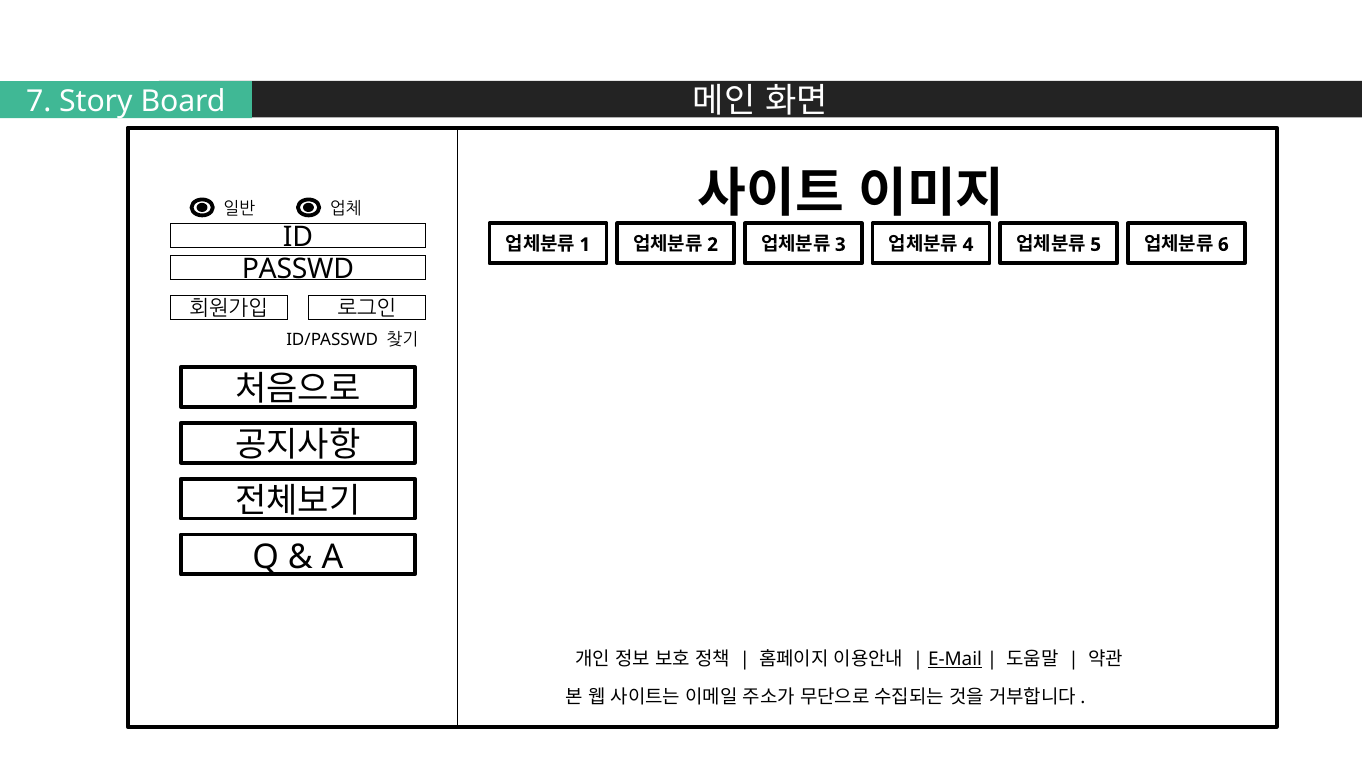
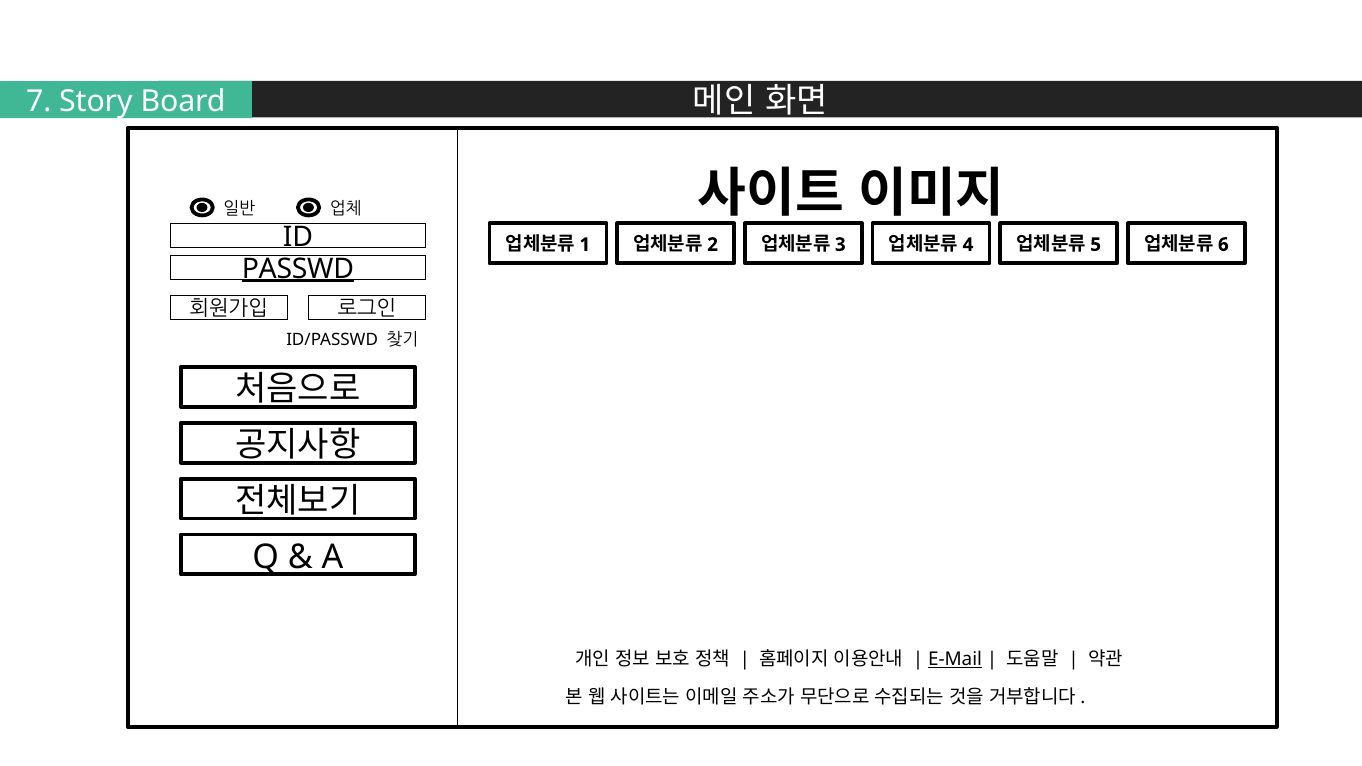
PASSWD underline: none -> present (298, 269)
